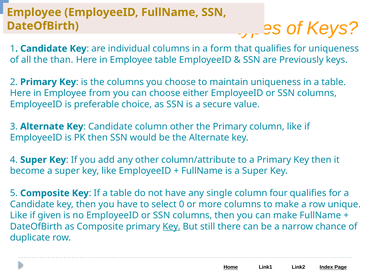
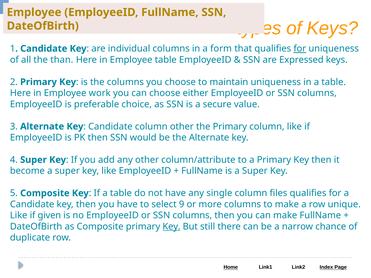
for underline: none -> present (300, 49)
Previously: Previously -> Expressed (301, 60)
from: from -> work (100, 93)
four: four -> files (278, 193)
0: 0 -> 9 (182, 204)
